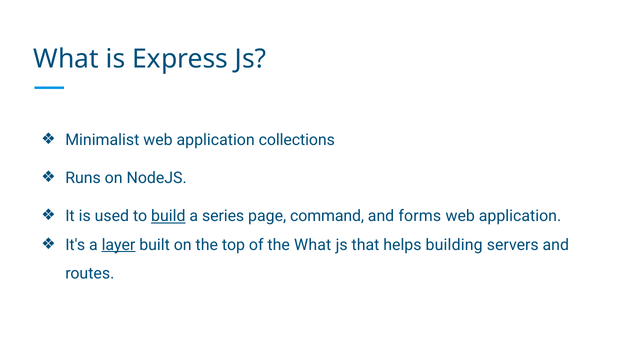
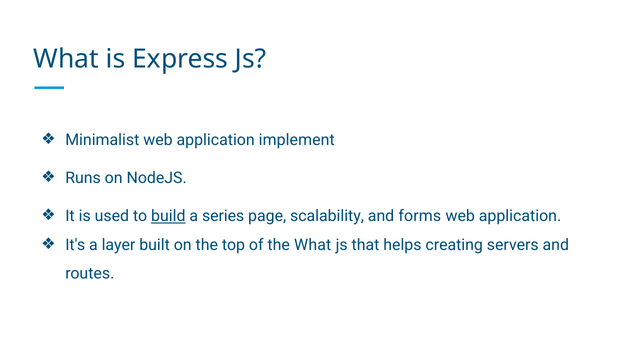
collections: collections -> implement (297, 140)
command: command -> scalability (327, 216)
layer underline: present -> none (118, 245)
building: building -> creating (454, 245)
